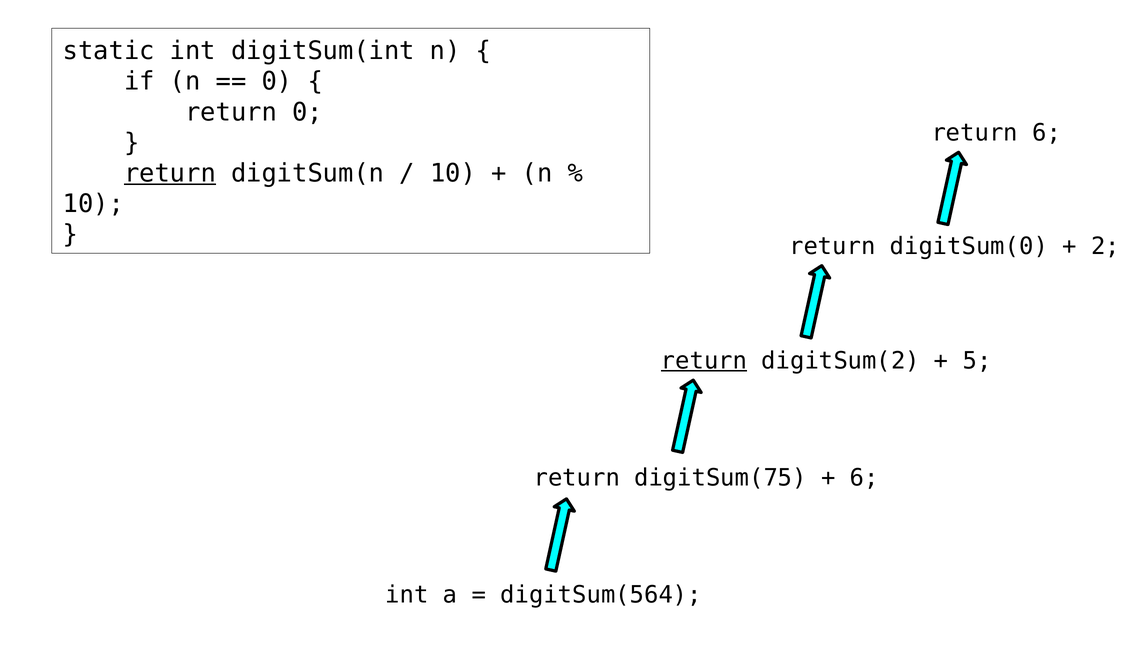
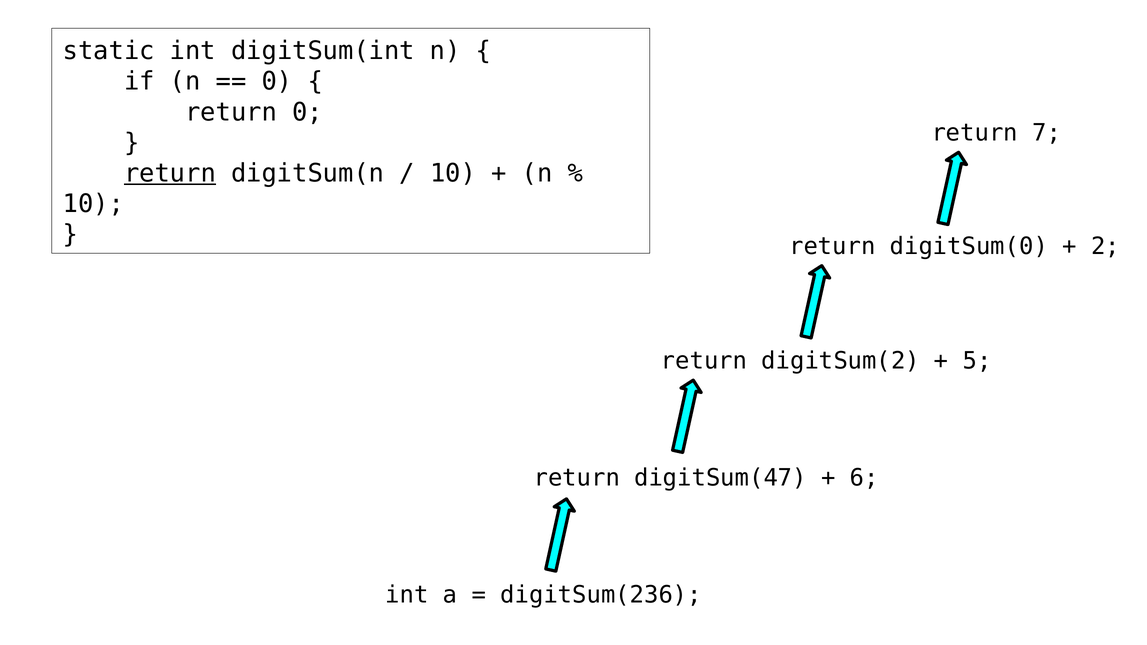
return 6: 6 -> 7 (1047, 133)
return underline: present -> none (704, 361)
digitSum(75: digitSum(75 -> digitSum(47 (720, 478)
digitSum(564: digitSum(564 -> digitSum(236 (601, 595)
